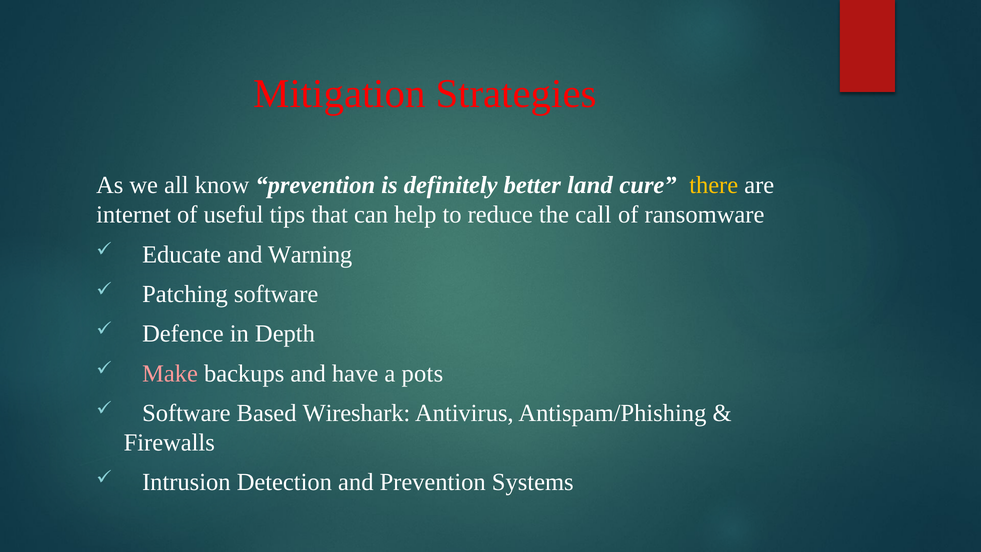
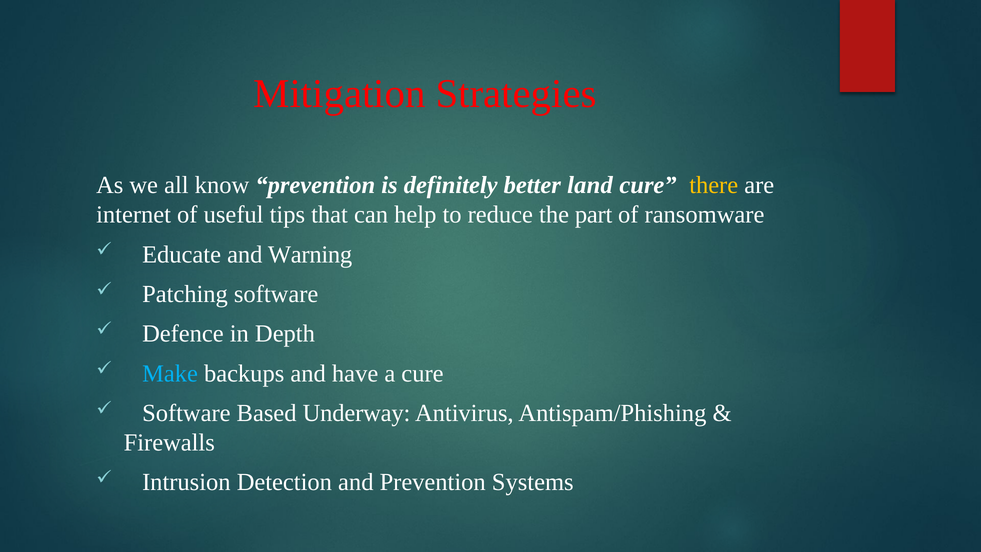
call: call -> part (594, 215)
Make colour: pink -> light blue (170, 373)
a pots: pots -> cure (422, 373)
Wireshark: Wireshark -> Underway (356, 413)
